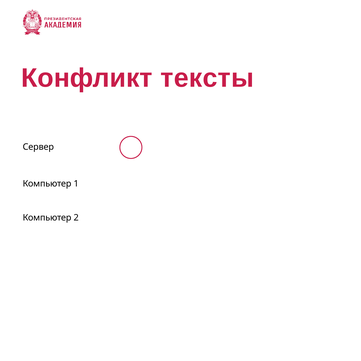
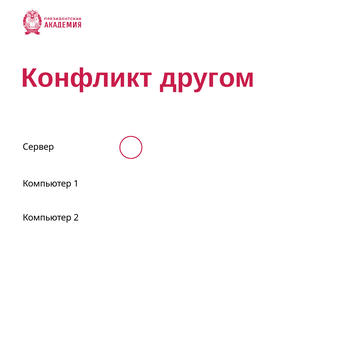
тексты: тексты -> другом (207, 78)
